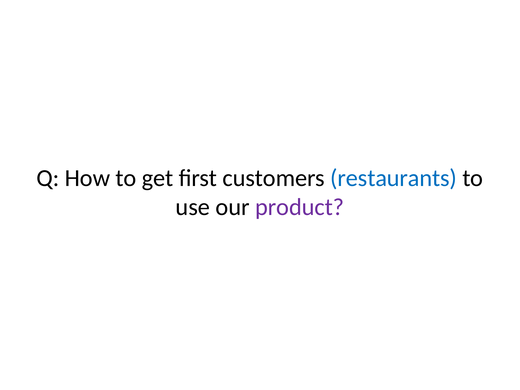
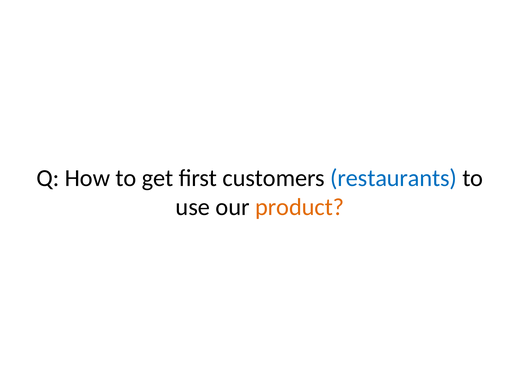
product colour: purple -> orange (300, 207)
